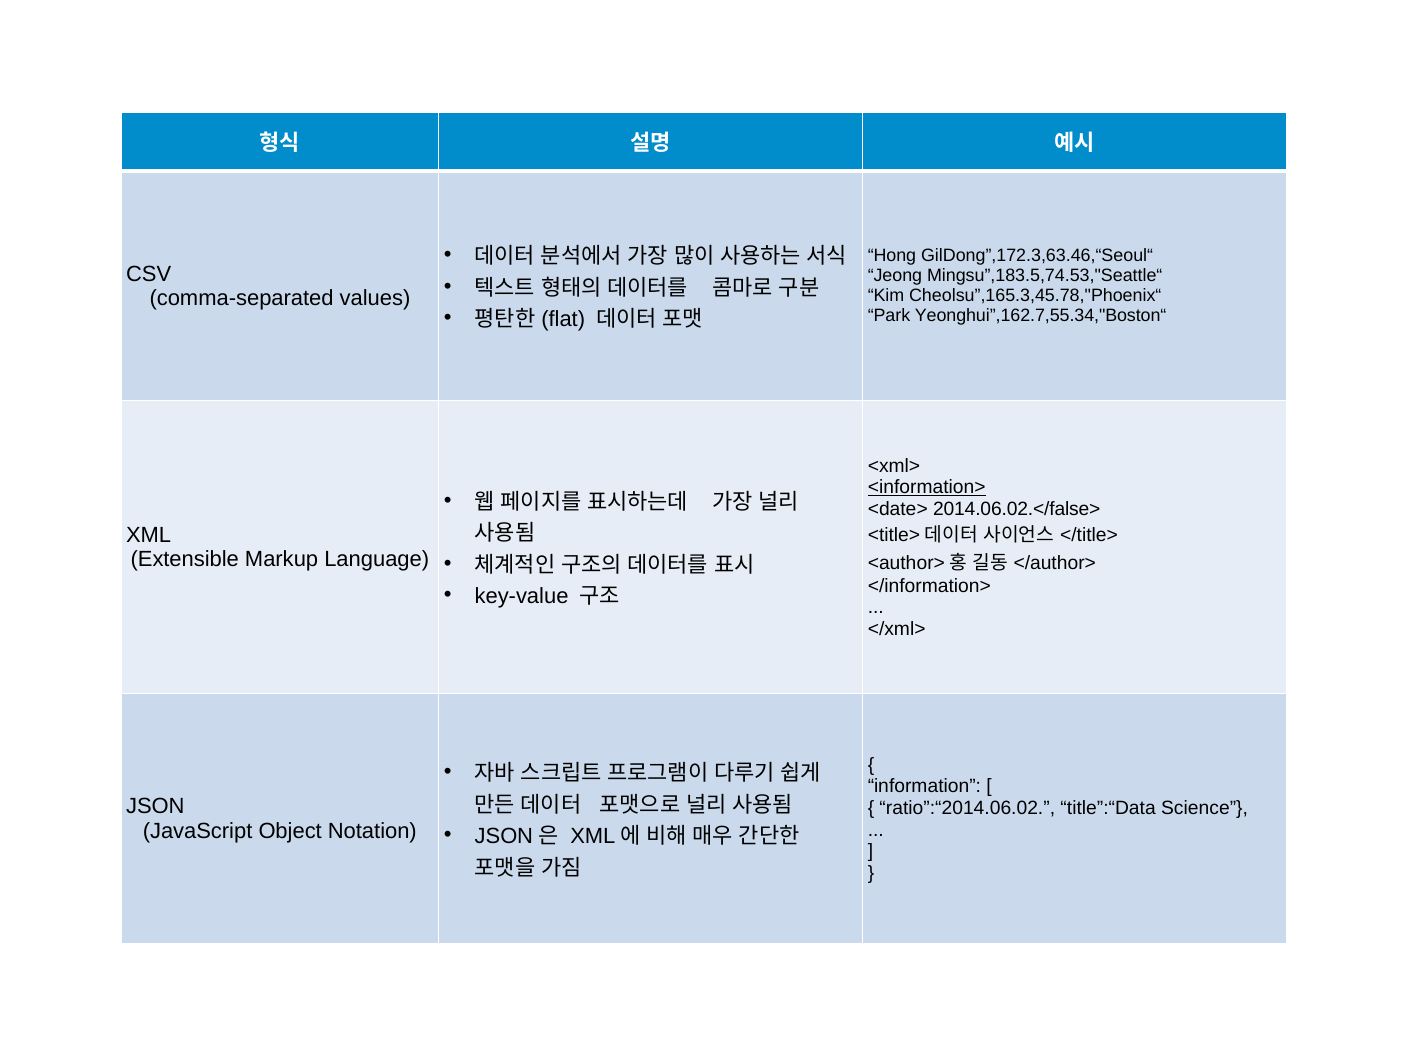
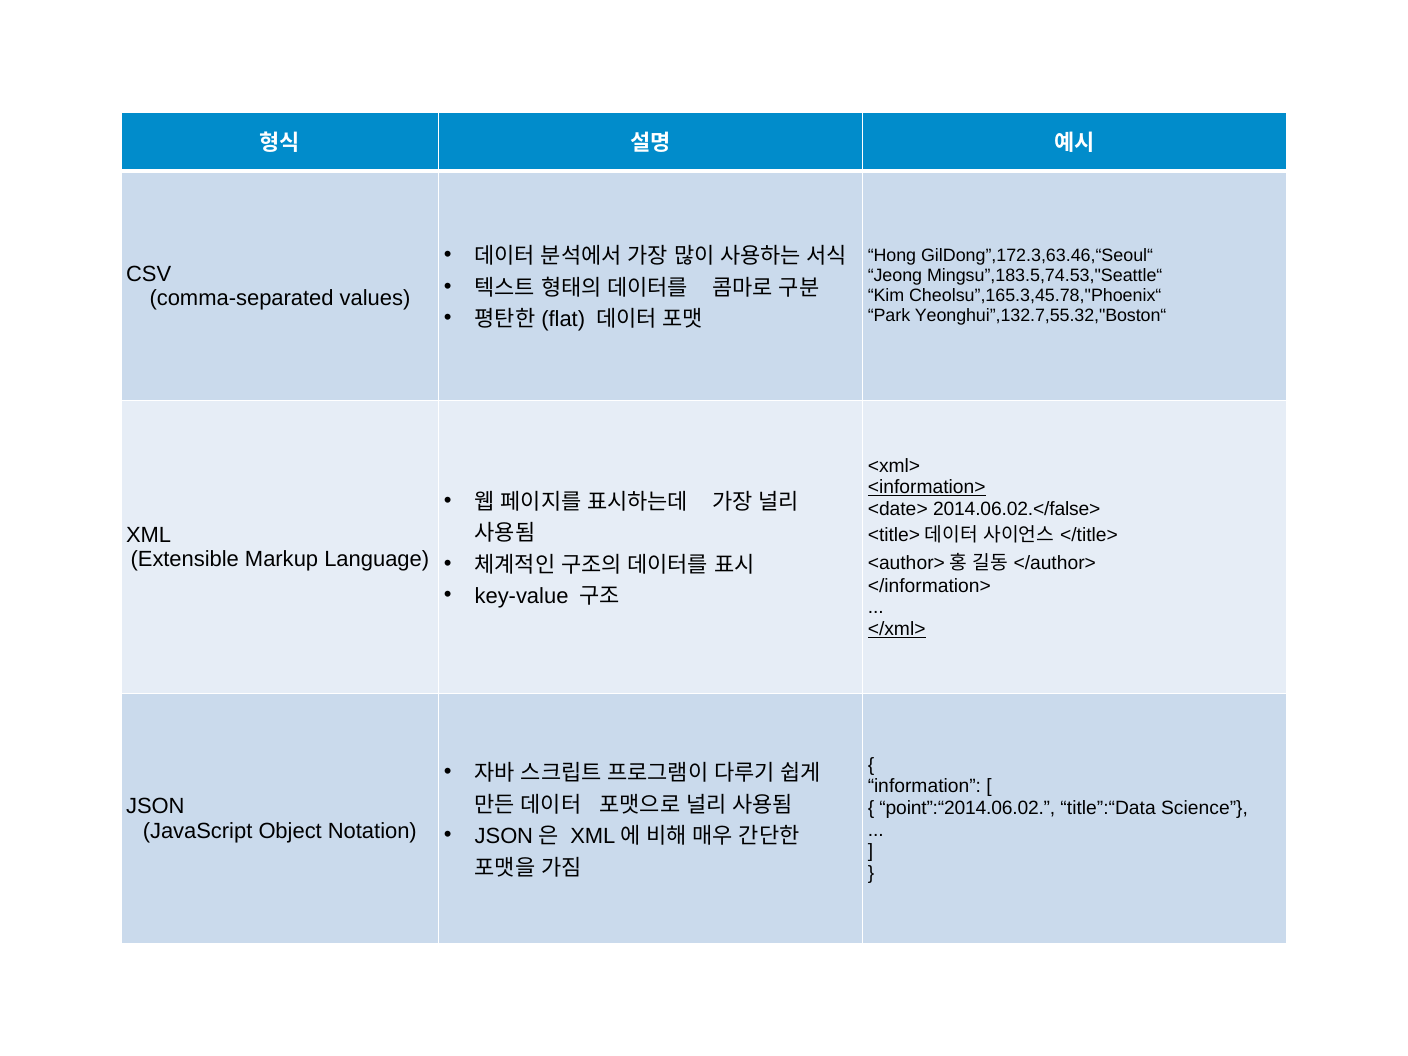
Yeonghui”,162.7,55.34,"Boston“: Yeonghui”,162.7,55.34,"Boston“ -> Yeonghui”,132.7,55.32,"Boston“ (1041, 316)
</xml> underline: none -> present (897, 629)
ratio”:“2014.06.02: ratio”:“2014.06.02 -> point”:“2014.06.02 (967, 808)
